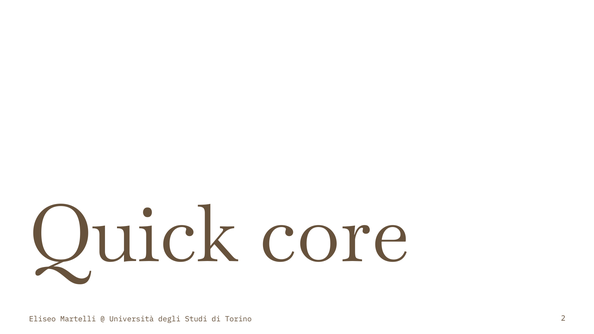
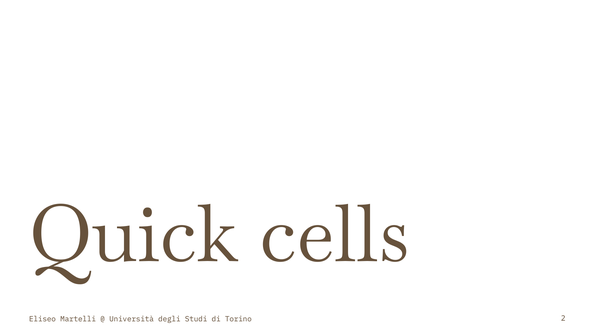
core: core -> cells (335, 235)
